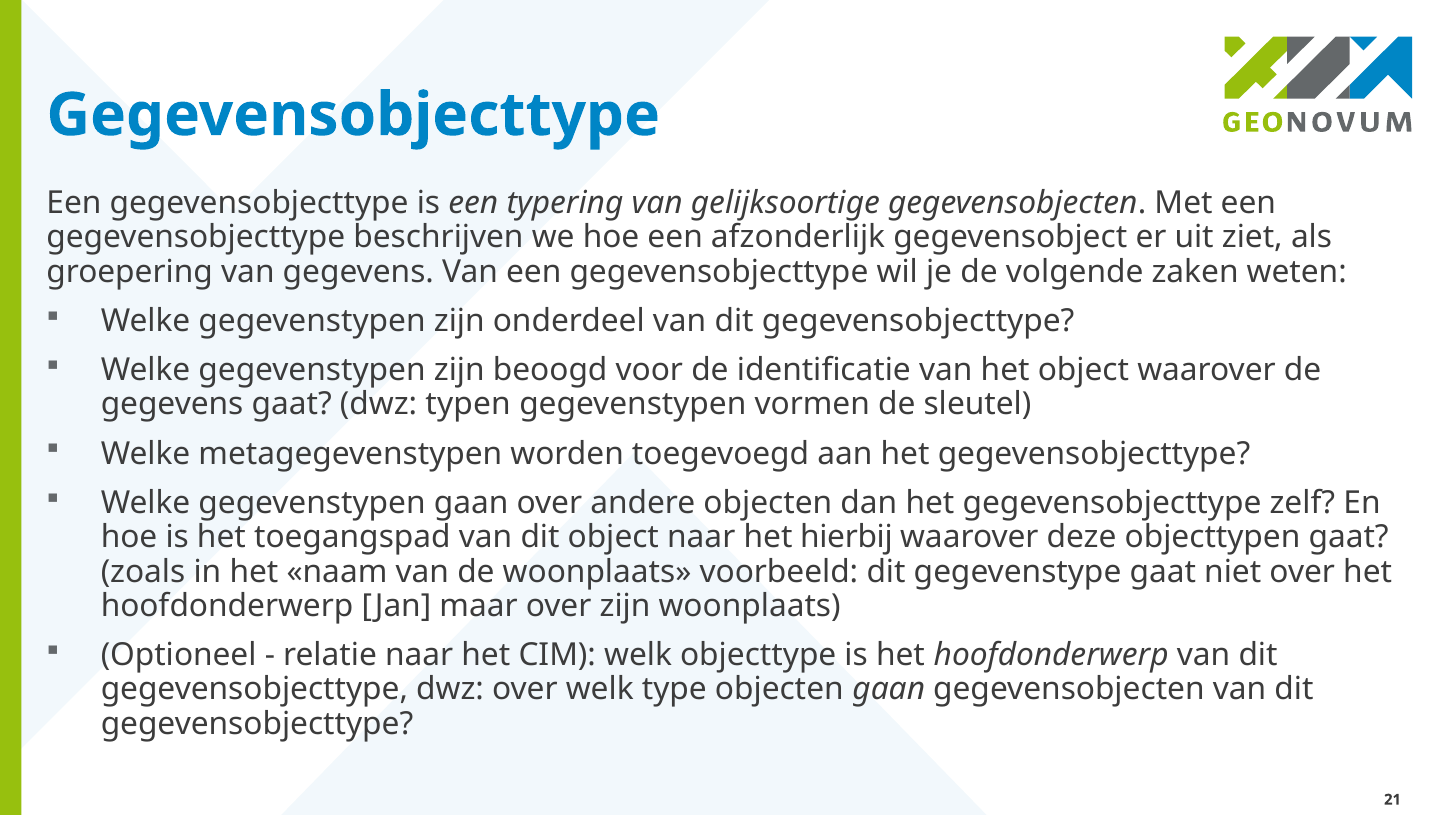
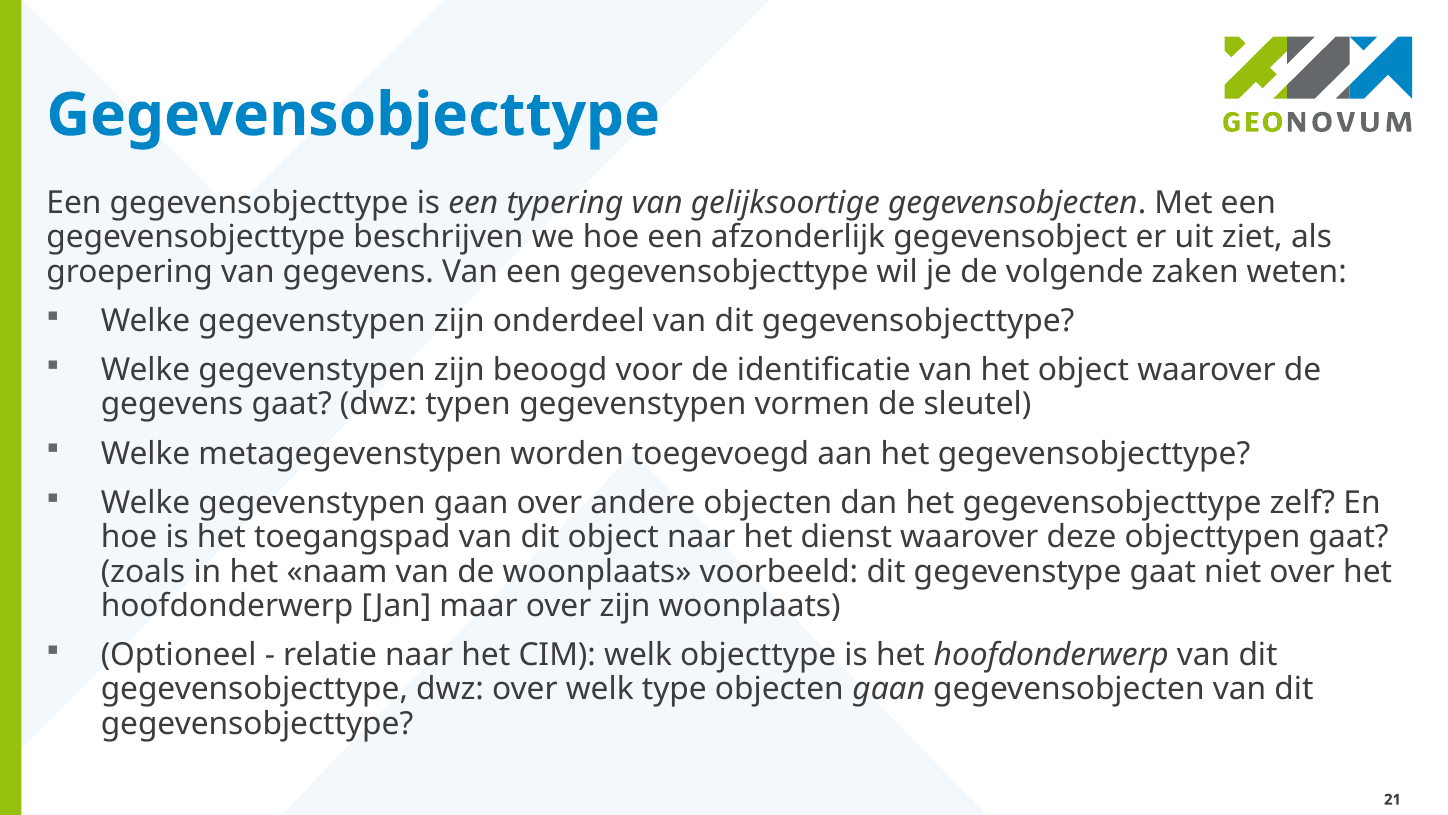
hierbij: hierbij -> dienst (846, 537)
